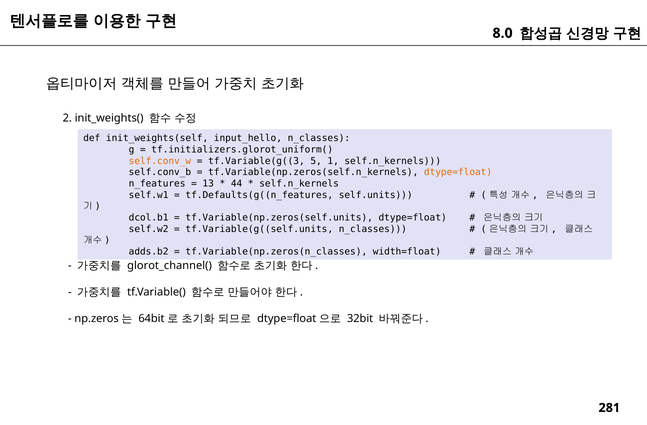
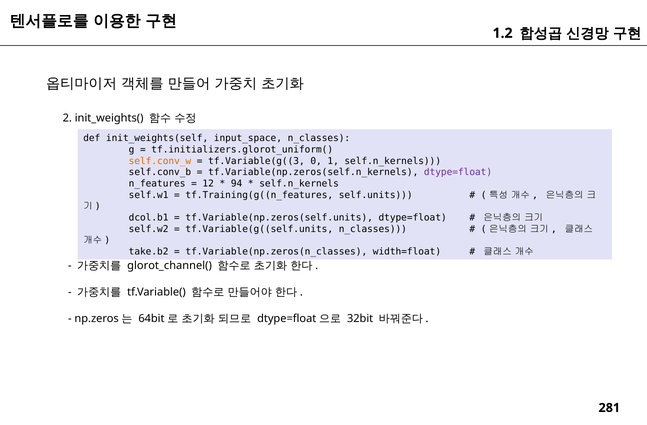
8.0: 8.0 -> 1.2 (503, 33)
input_hello: input_hello -> input_space (248, 138)
5: 5 -> 0 (316, 161)
dtype=float colour: orange -> purple (458, 172)
13: 13 -> 12 (208, 184)
44: 44 -> 94 (237, 184)
tf.Defaults(g((n_features: tf.Defaults(g((n_features -> tf.Training(g((n_features (259, 195)
adds.b2: adds.b2 -> take.b2 (149, 252)
